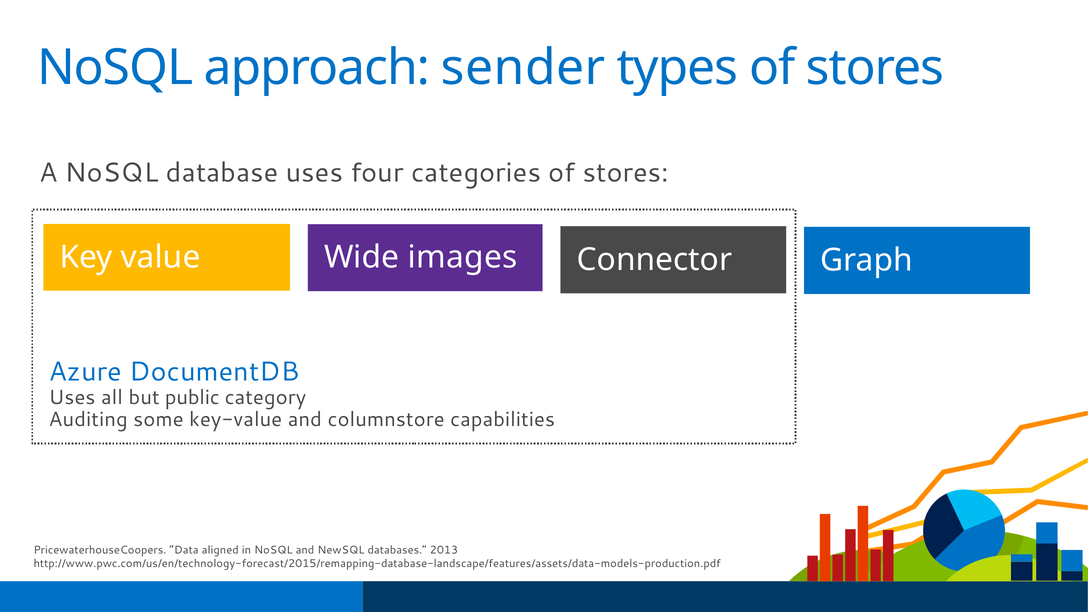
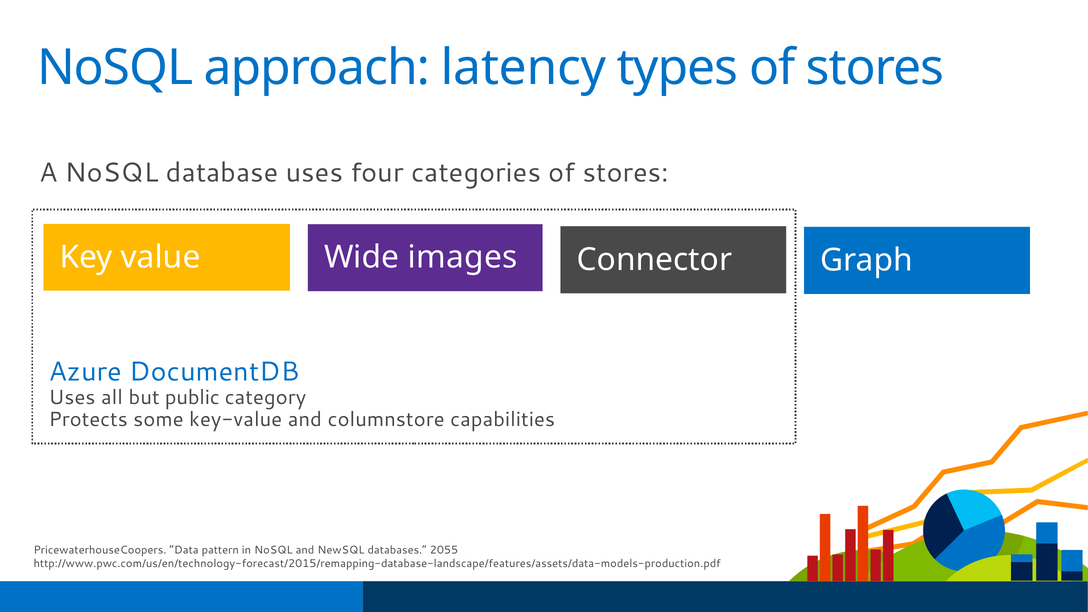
sender: sender -> latency (523, 68)
Auditing: Auditing -> Protects (88, 419)
aligned: aligned -> pattern (220, 550)
2013: 2013 -> 2055 (444, 550)
